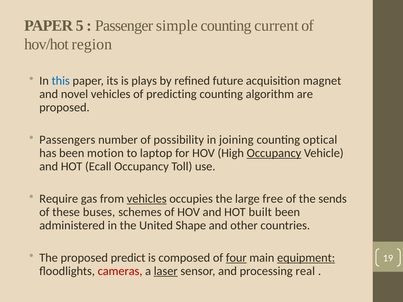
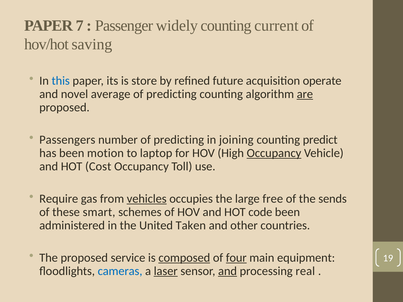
5: 5 -> 7 (80, 26)
simple: simple -> widely (177, 26)
region: region -> saving (92, 44)
plays: plays -> store (144, 81)
magnet: magnet -> operate (322, 81)
novel vehicles: vehicles -> average (111, 94)
are underline: none -> present (305, 94)
number of possibility: possibility -> predicting (179, 140)
optical: optical -> predict (320, 140)
Ecall: Ecall -> Cost (98, 166)
buses: buses -> smart (99, 212)
built: built -> code (260, 212)
Shape: Shape -> Taken (191, 226)
predict: predict -> service (128, 258)
composed underline: none -> present (184, 258)
equipment underline: present -> none (306, 258)
cameras colour: red -> blue (120, 271)
and underline: none -> present (228, 271)
